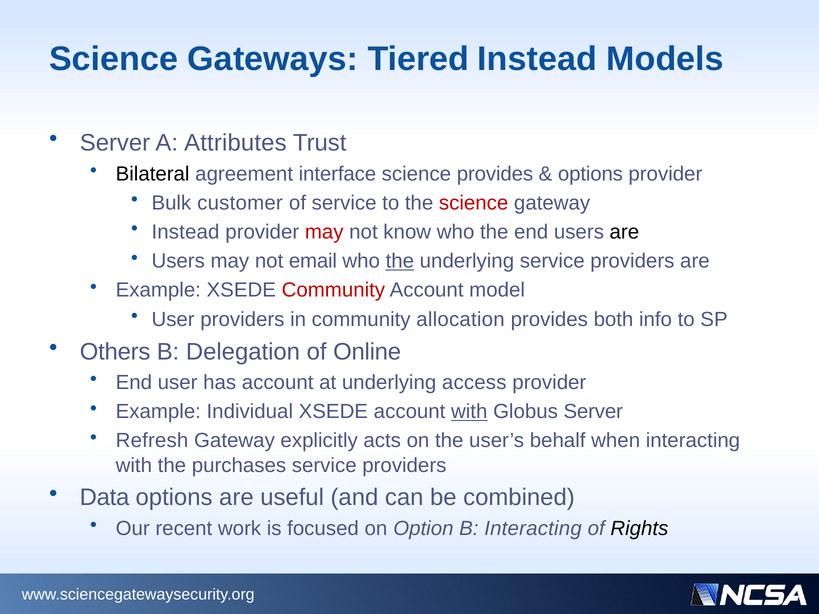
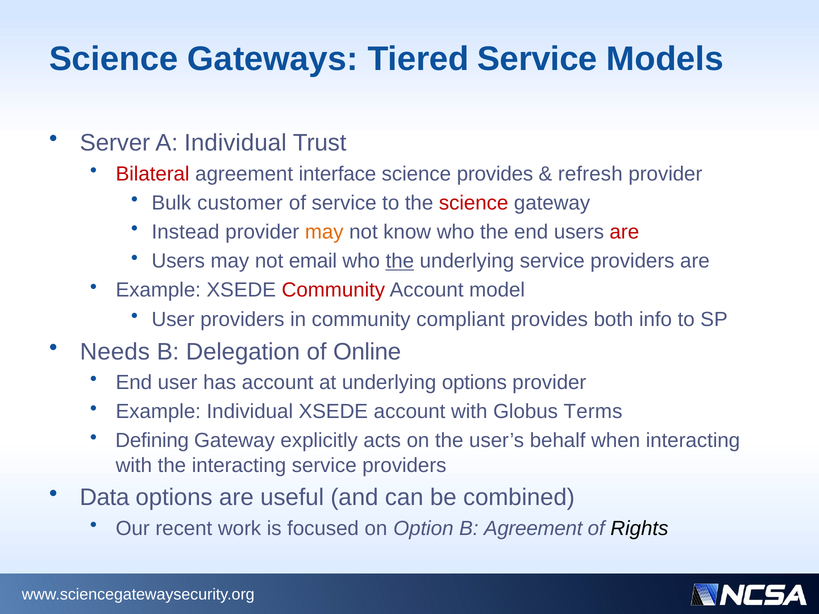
Tiered Instead: Instead -> Service (537, 59)
A Attributes: Attributes -> Individual (235, 143)
Bilateral colour: black -> red (153, 174)
options: options -> refresh (590, 174)
may colour: red -> orange (324, 232)
are colour: black -> red (624, 232)
allocation: allocation -> compliant (461, 319)
Others: Others -> Needs (115, 352)
underlying access: access -> options (474, 383)
with underline: present -> none (469, 412)
Globus Server: Server -> Terms (593, 412)
Refresh: Refresh -> Defining (152, 441)
the purchases: purchases -> interacting (239, 465)
B Interacting: Interacting -> Agreement (533, 529)
